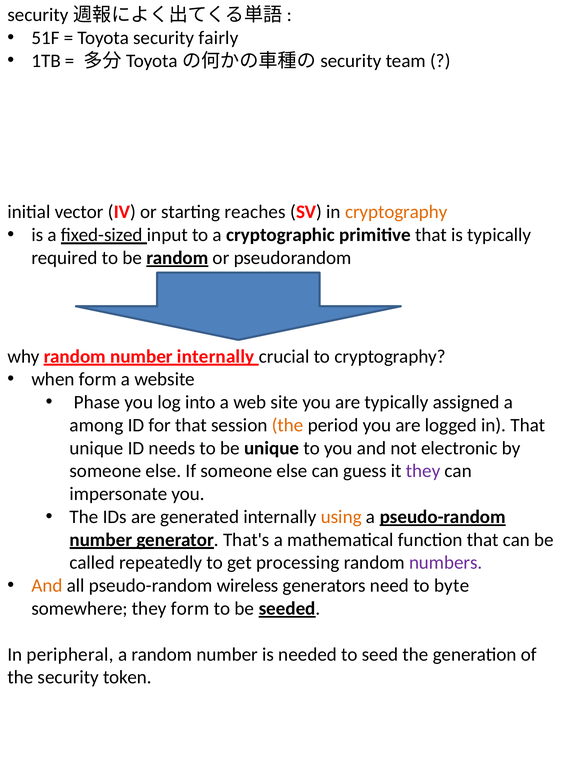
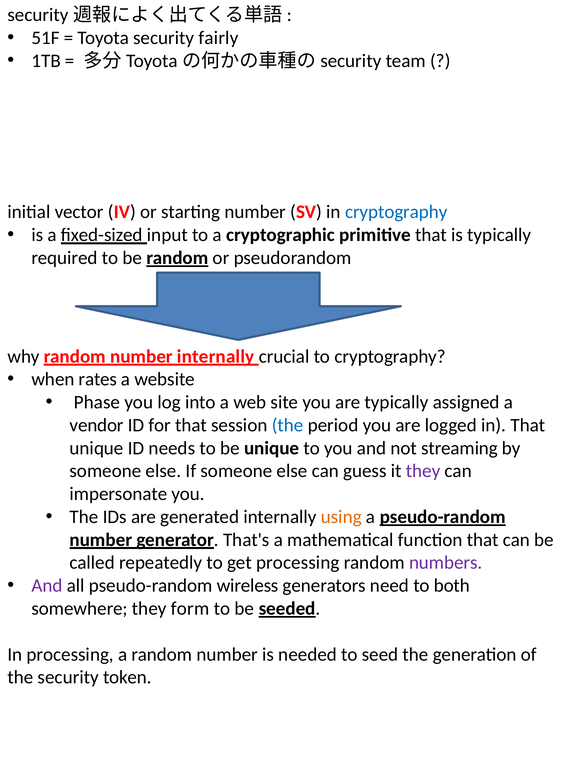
starting reaches: reaches -> number (255, 212)
cryptography colour: orange -> blue (396, 212)
when form: form -> rates (98, 379)
among: among -> vendor (97, 425)
the colour: orange -> blue (288, 425)
electronic: electronic -> streaming (459, 448)
And colour: orange -> purple (47, 586)
byte: byte -> both (452, 586)
In peripheral: peripheral -> processing (70, 654)
